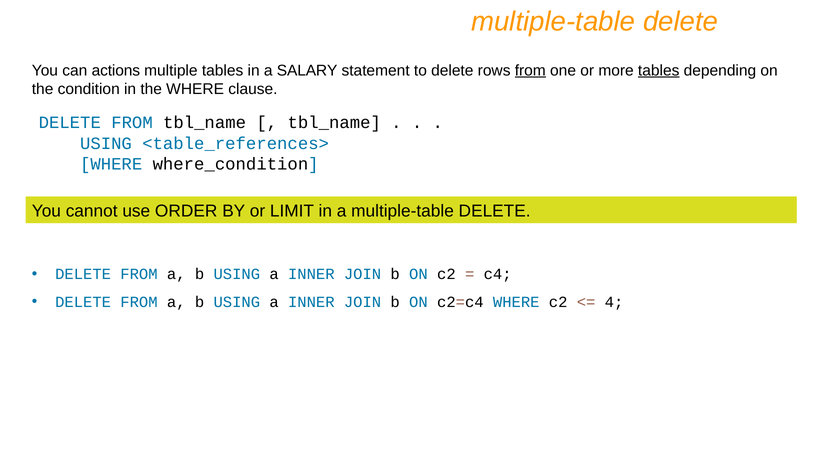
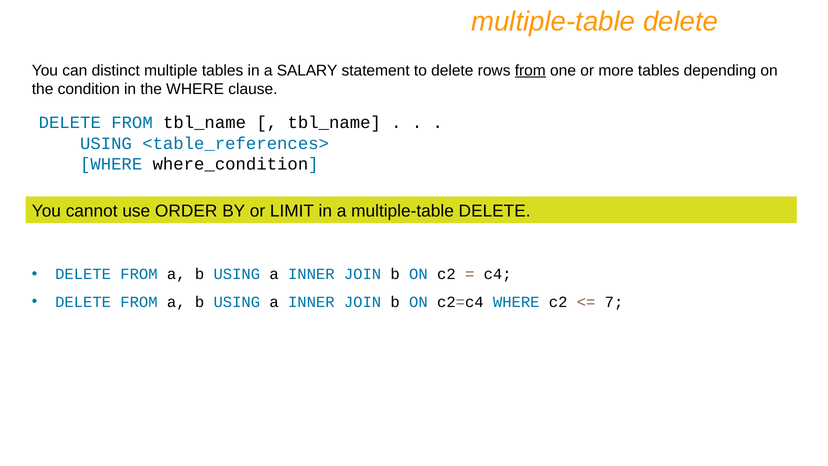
actions: actions -> distinct (116, 70)
tables underline: present -> none (659, 70)
4: 4 -> 7 (614, 302)
